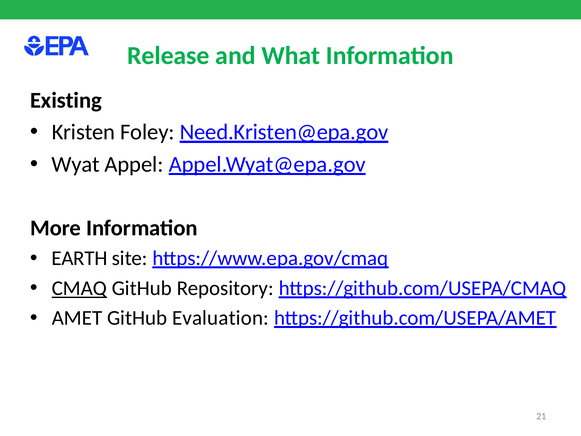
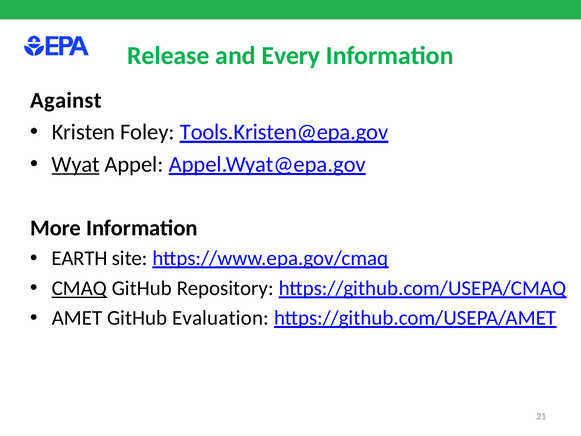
What: What -> Every (291, 56)
Existing: Existing -> Against (66, 100)
Need.Kristen@epa.gov: Need.Kristen@epa.gov -> Tools.Kristen@epa.gov (284, 132)
Wyat underline: none -> present (76, 164)
